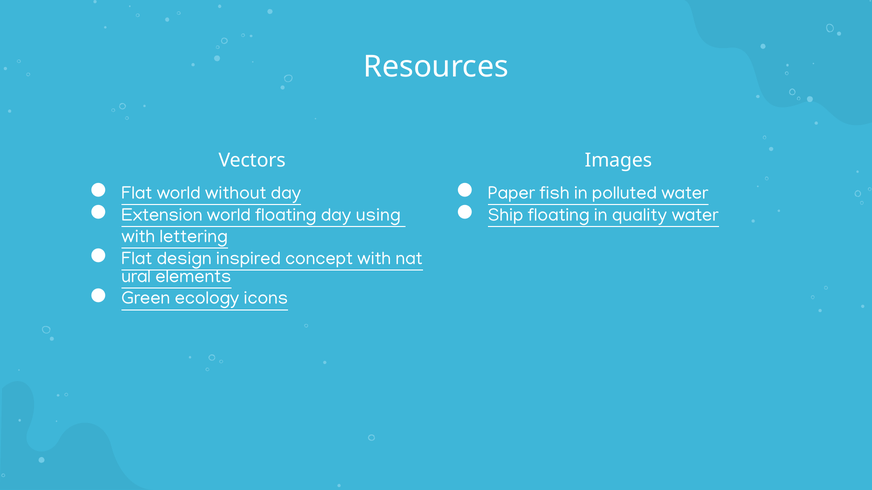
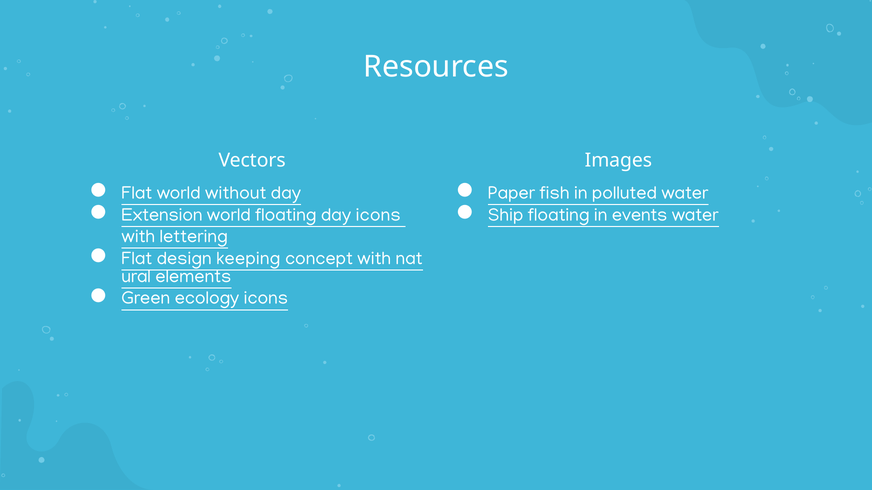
day using: using -> icons (378, 215)
quality: quality -> events (640, 215)
inspired: inspired -> keeping (248, 258)
